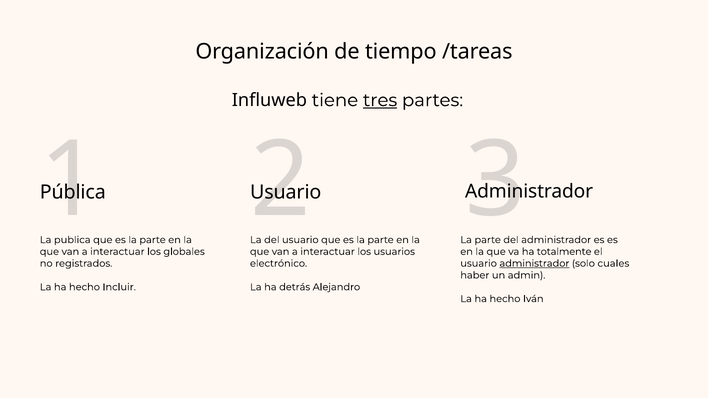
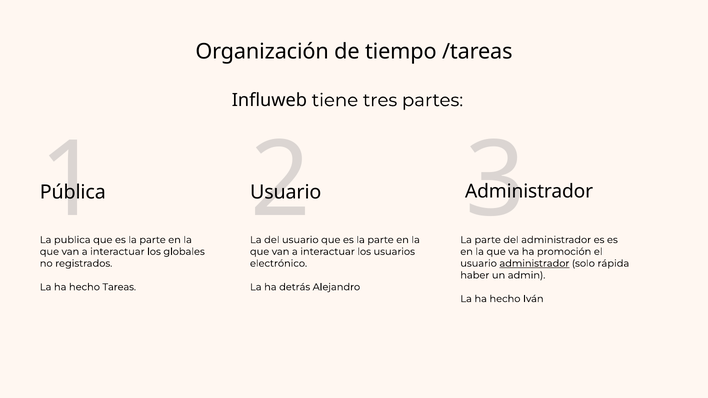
tres underline: present -> none (380, 100)
totalmente: totalmente -> promoción (564, 252)
cuales: cuales -> rápida (613, 264)
Incluir: Incluir -> Tareas (119, 287)
